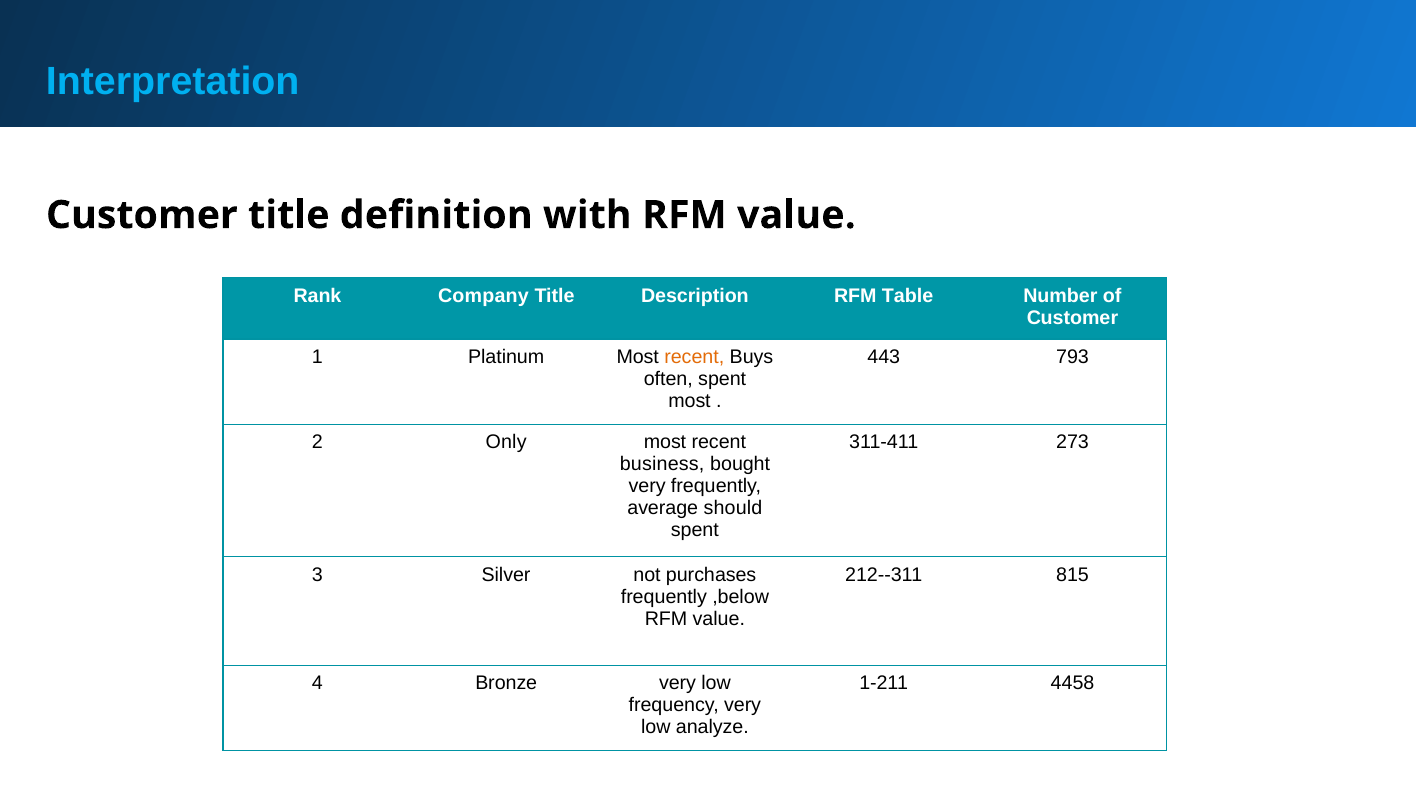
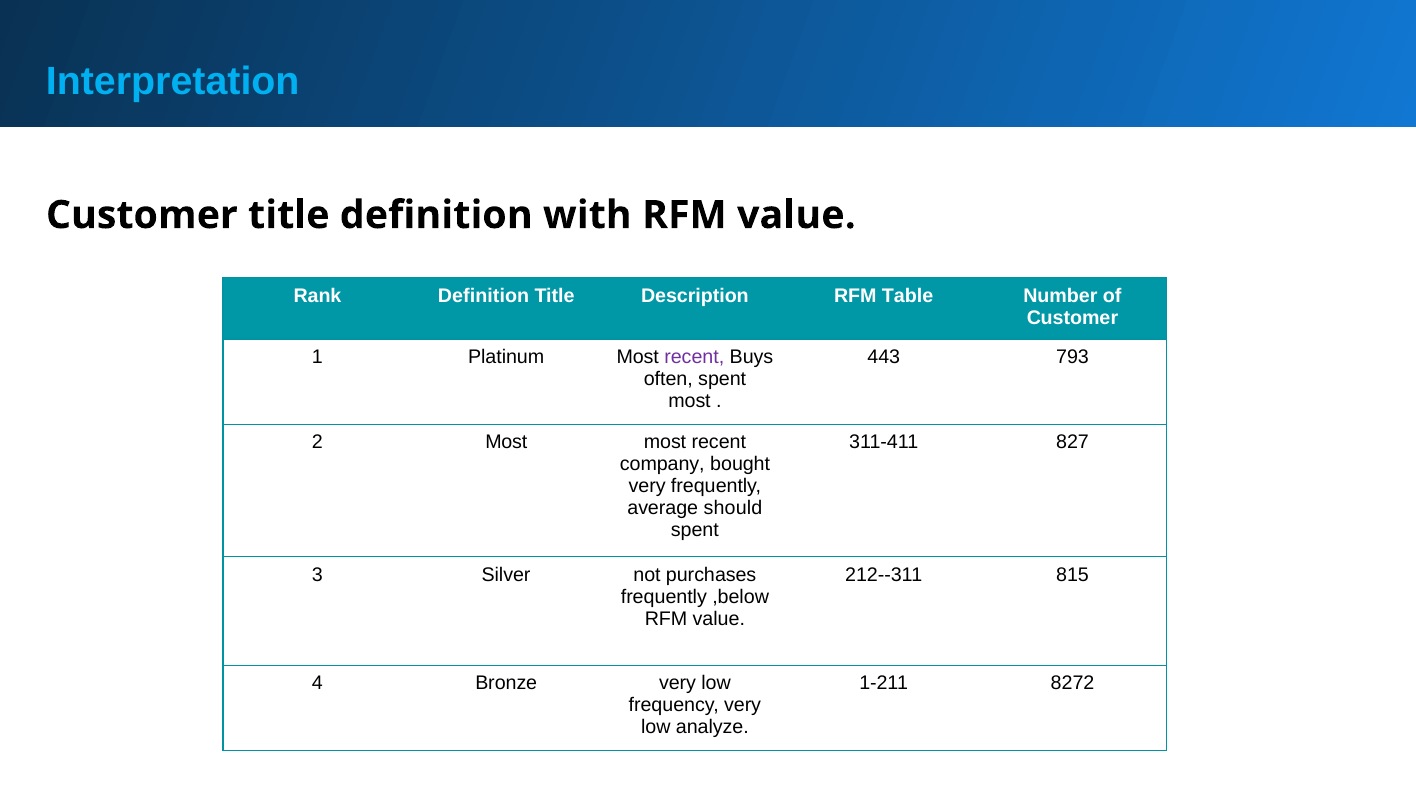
Rank Company: Company -> Definition (484, 296)
recent colour: orange -> purple (694, 358)
2 Only: Only -> Most (506, 443)
273: 273 -> 827 (1073, 443)
business: business -> company (662, 465)
4458: 4458 -> 8272 (1073, 684)
